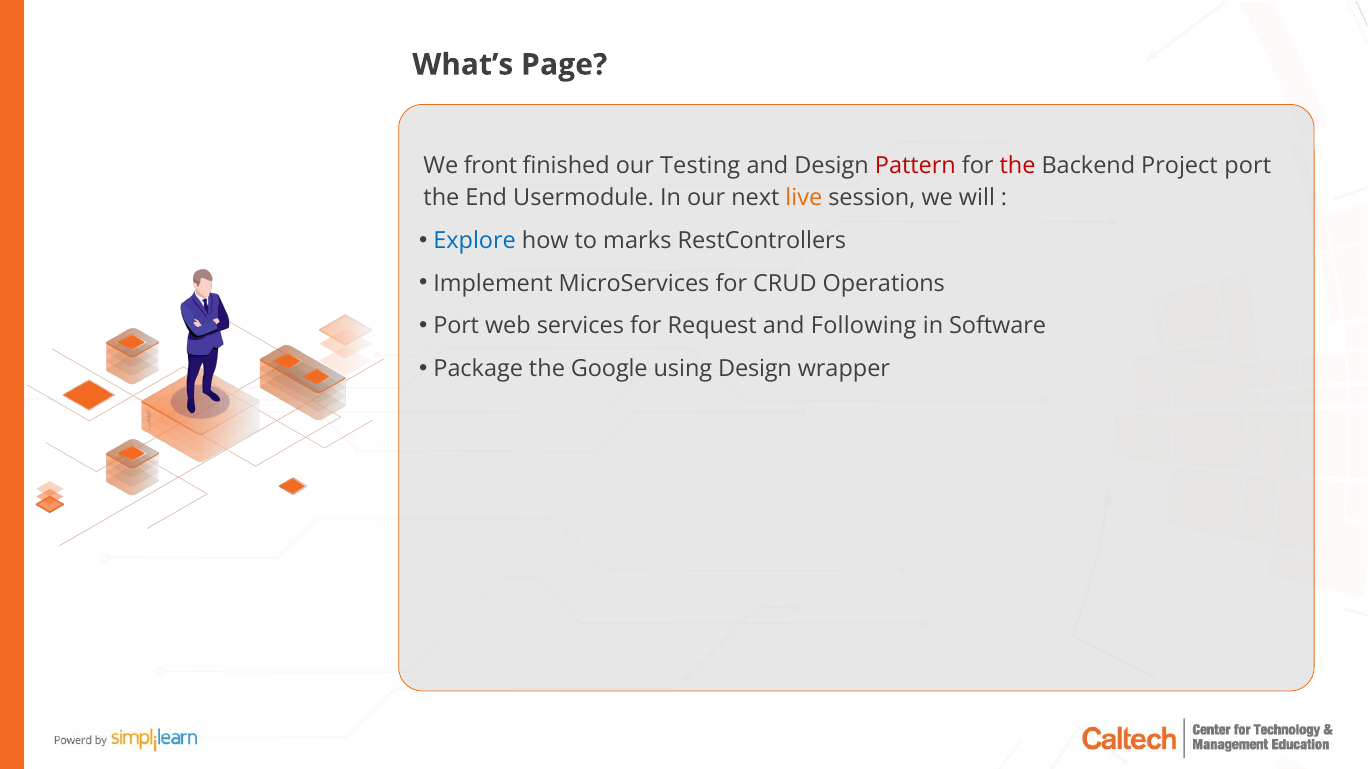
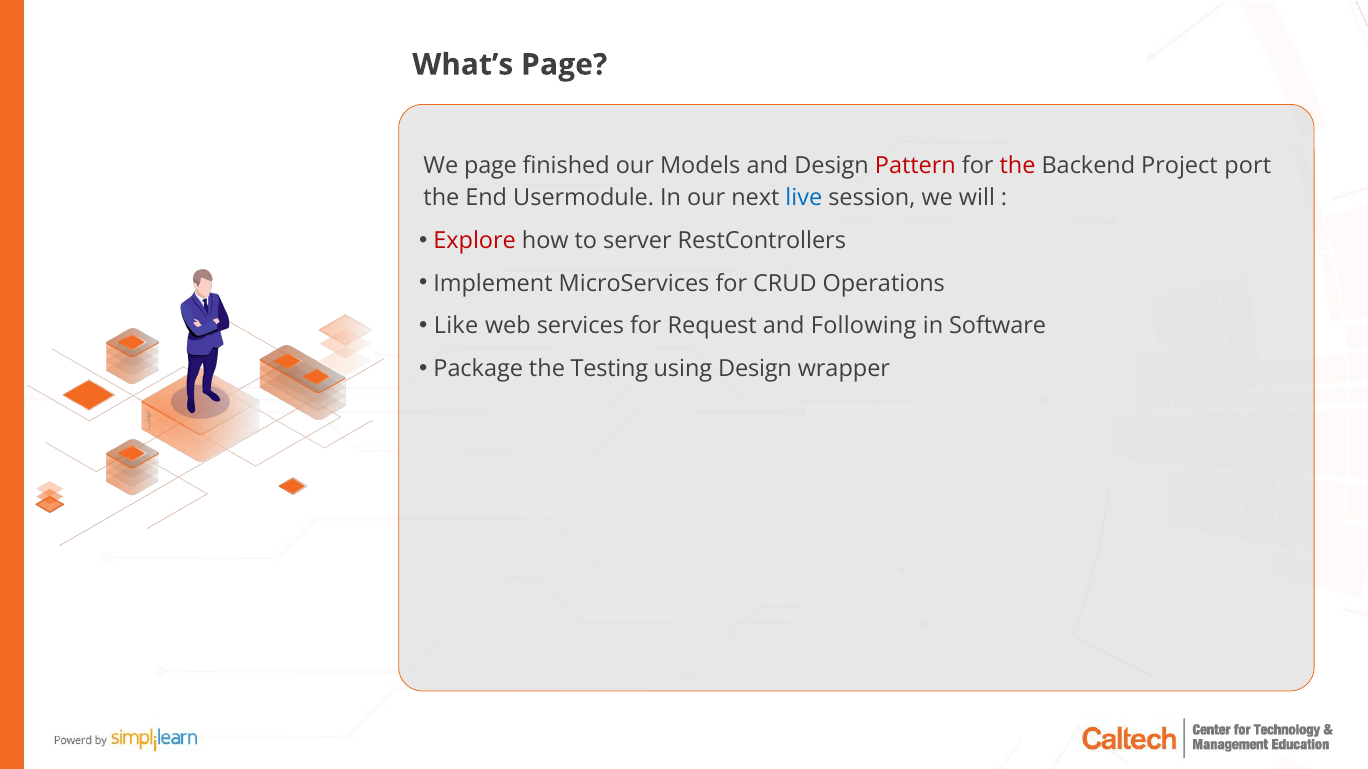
We front: front -> page (490, 166)
Testing: Testing -> Models (700, 166)
live colour: orange -> blue (804, 198)
Explore colour: blue -> red (475, 241)
marks: marks -> server (637, 241)
Port: Port -> Like (456, 326)
Google: Google -> Testing (609, 369)
